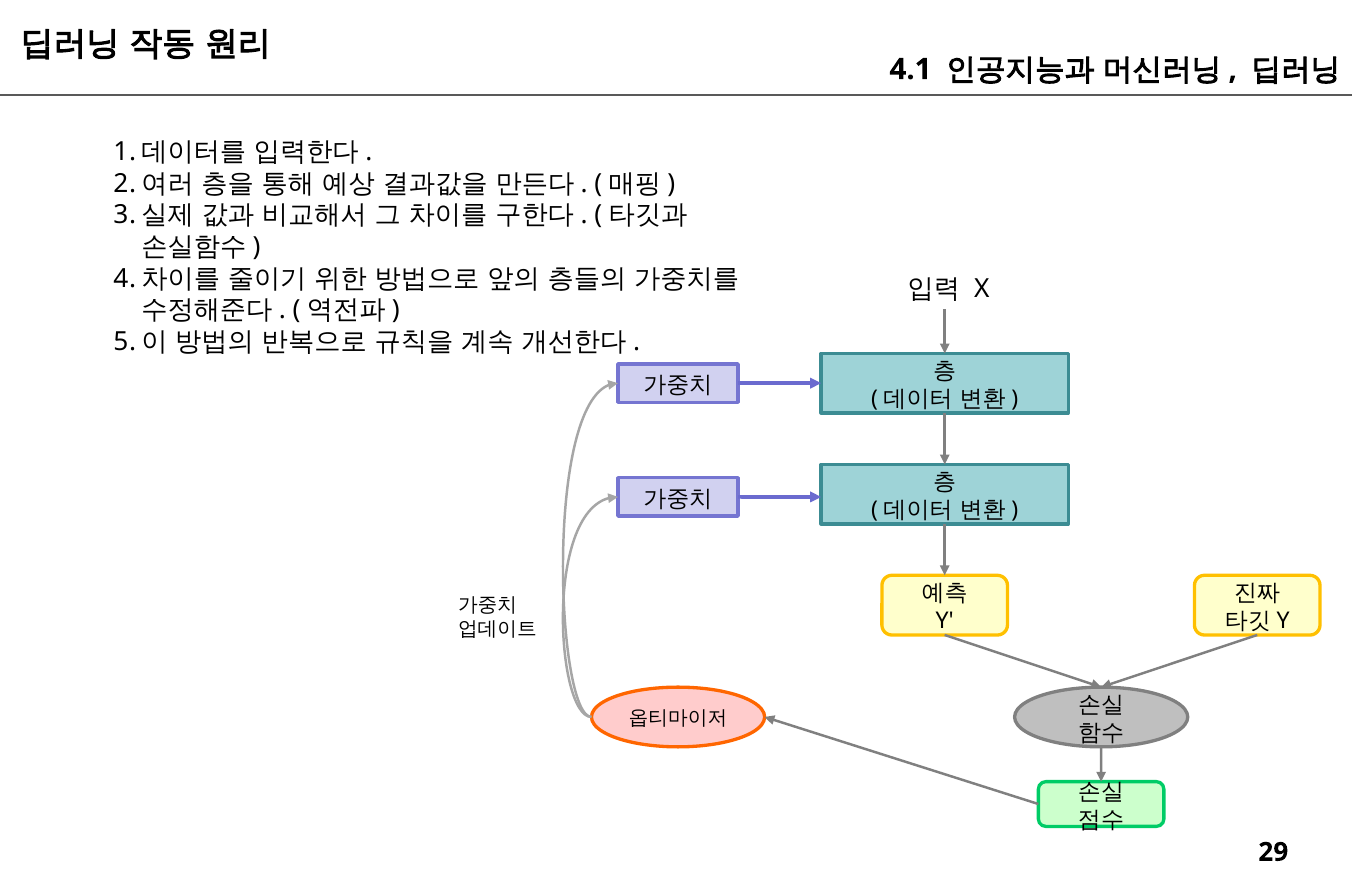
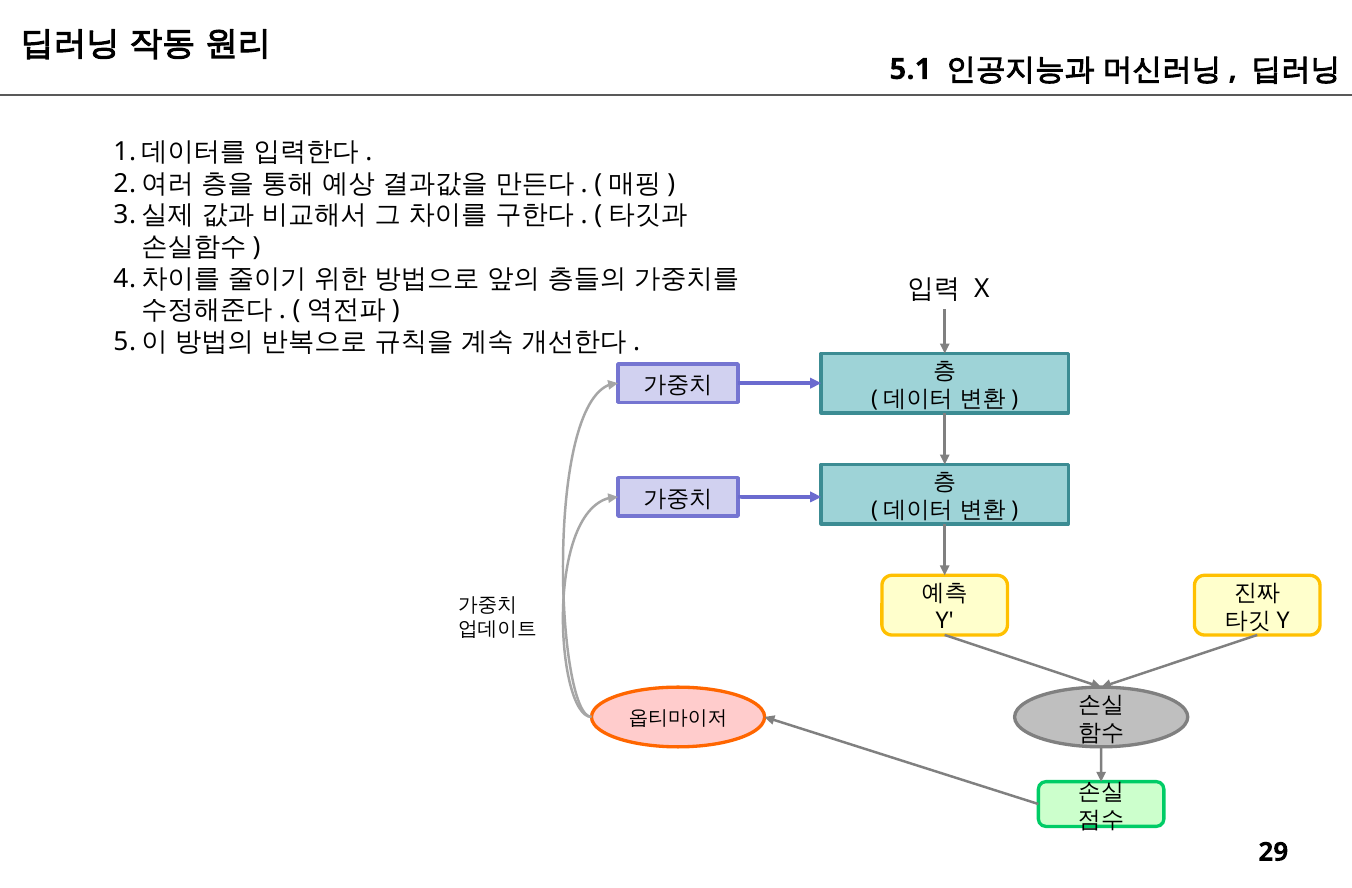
4.1: 4.1 -> 5.1 (911, 69)
